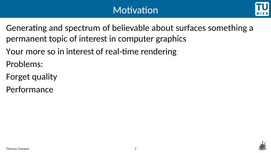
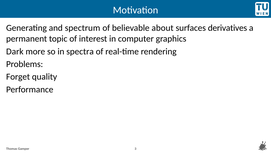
something: something -> derivatives (227, 28)
Your: Your -> Dark (15, 51)
in interest: interest -> spectra (80, 51)
